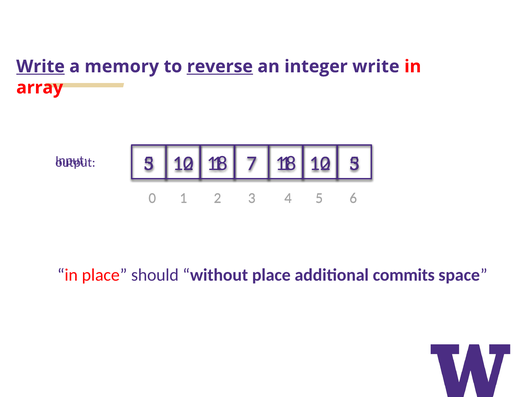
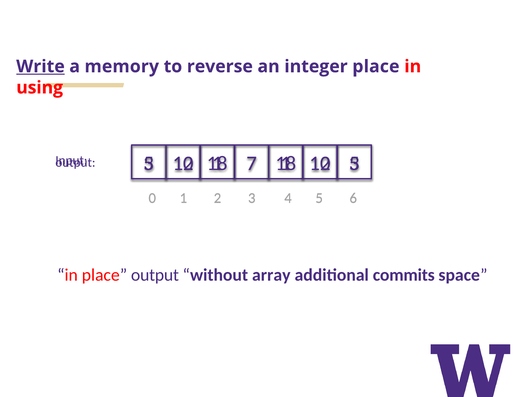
reverse underline: present -> none (220, 66)
integer write: write -> place (376, 66)
array: array -> using (40, 88)
place should: should -> output (155, 275)
without place: place -> array (271, 275)
